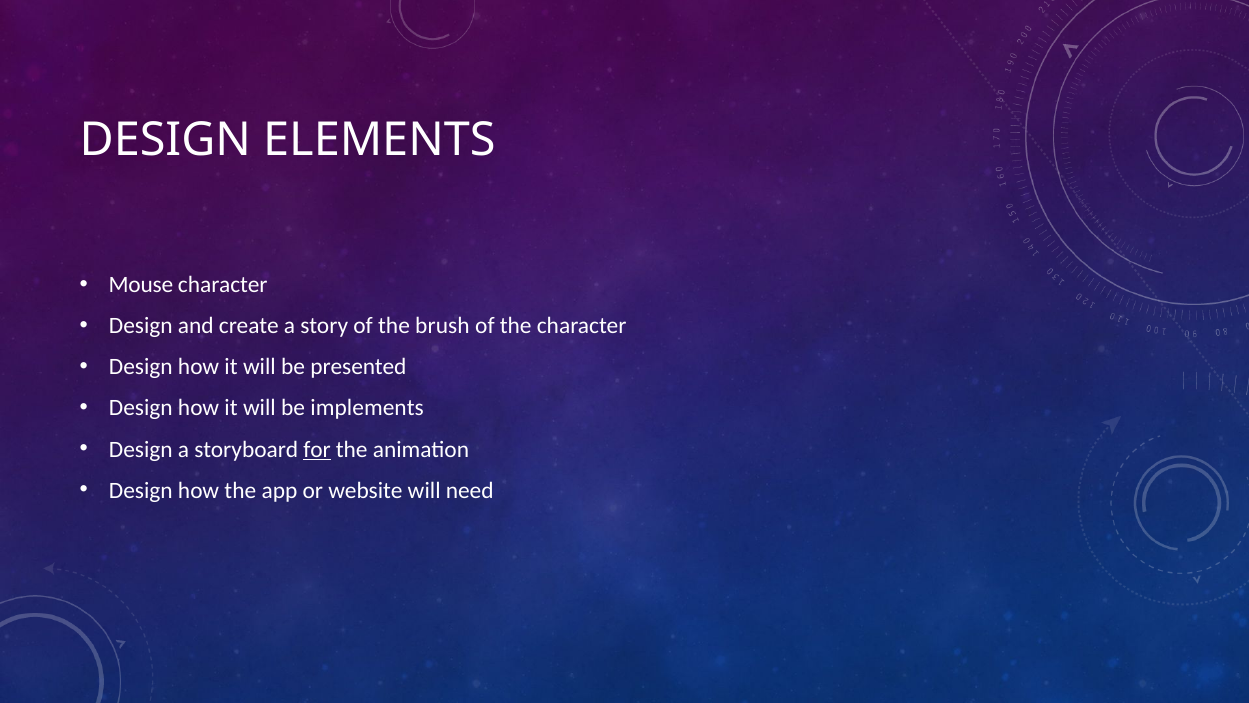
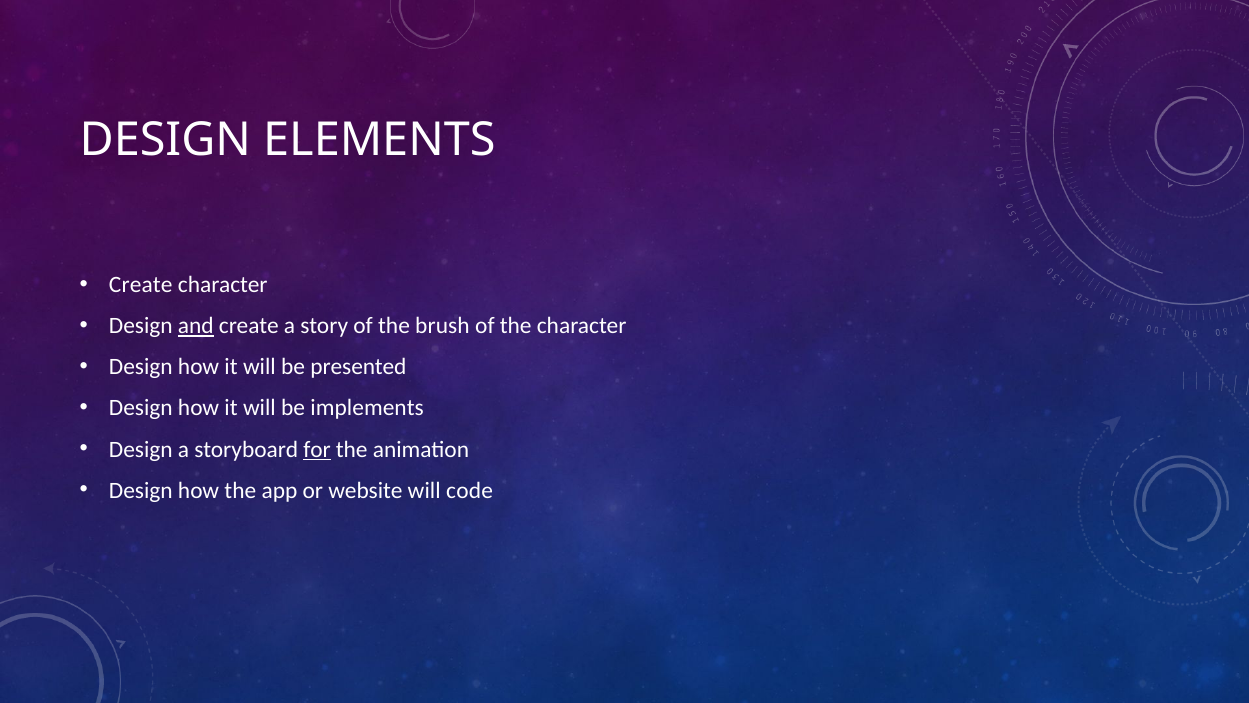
Mouse: Mouse -> Create (141, 285)
and underline: none -> present (196, 326)
need: need -> code (470, 490)
